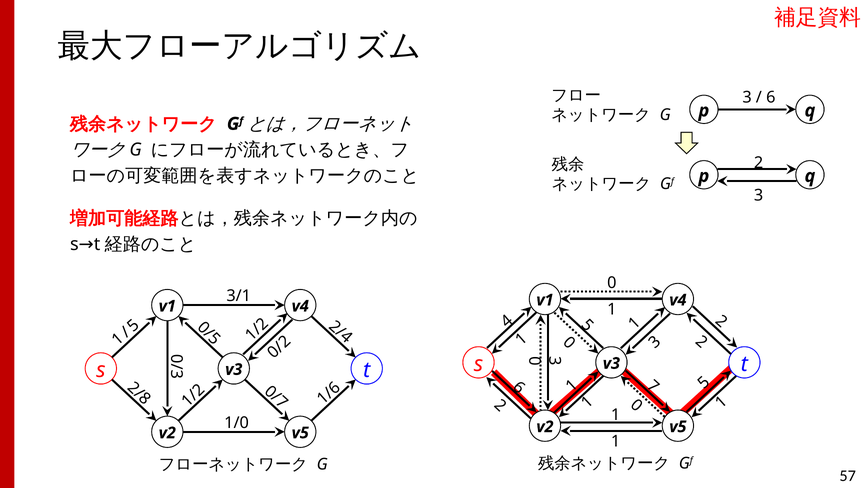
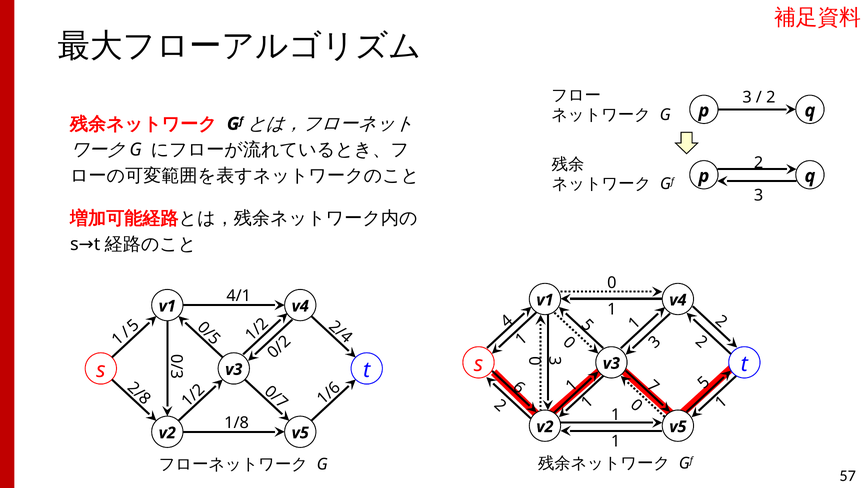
6: 6 -> 2 (771, 97)
3/1: 3/1 -> 4/1 (239, 296)
1/0: 1/0 -> 1/8 (237, 423)
